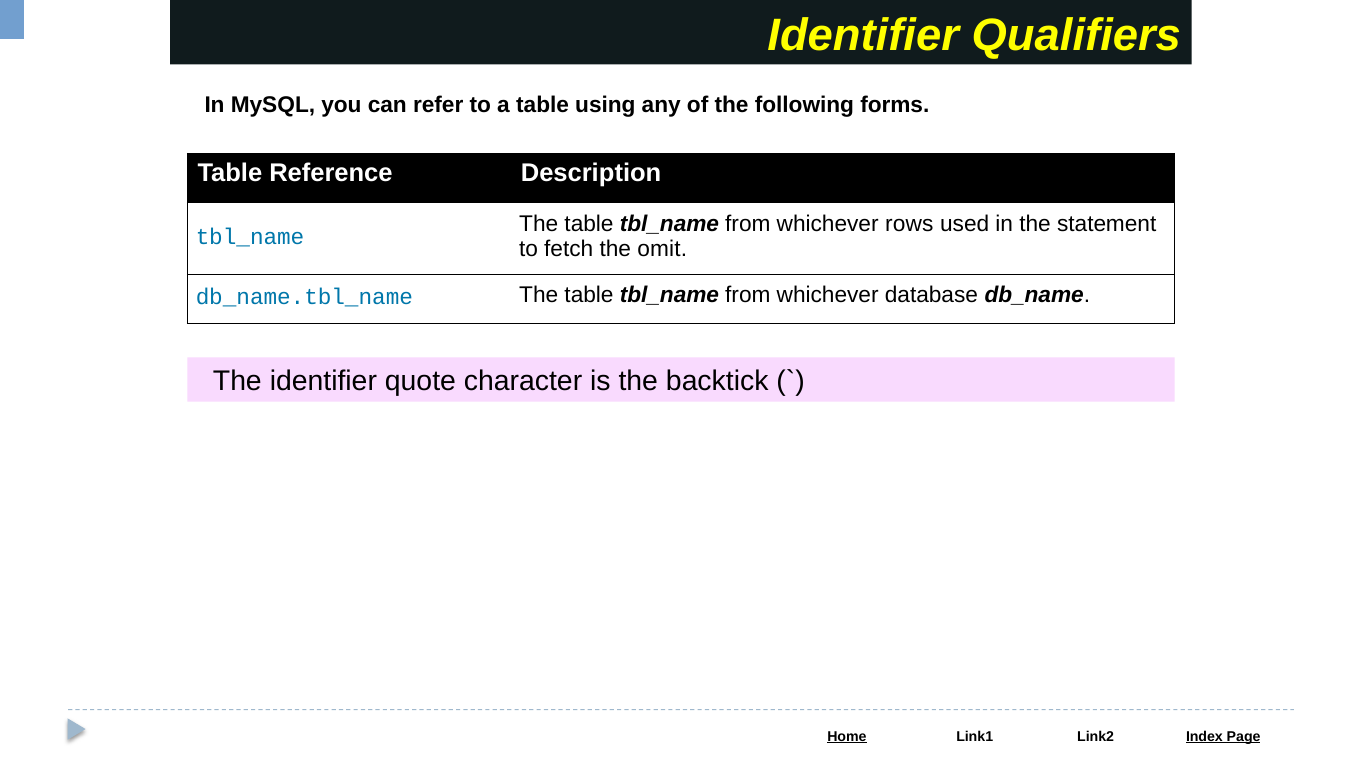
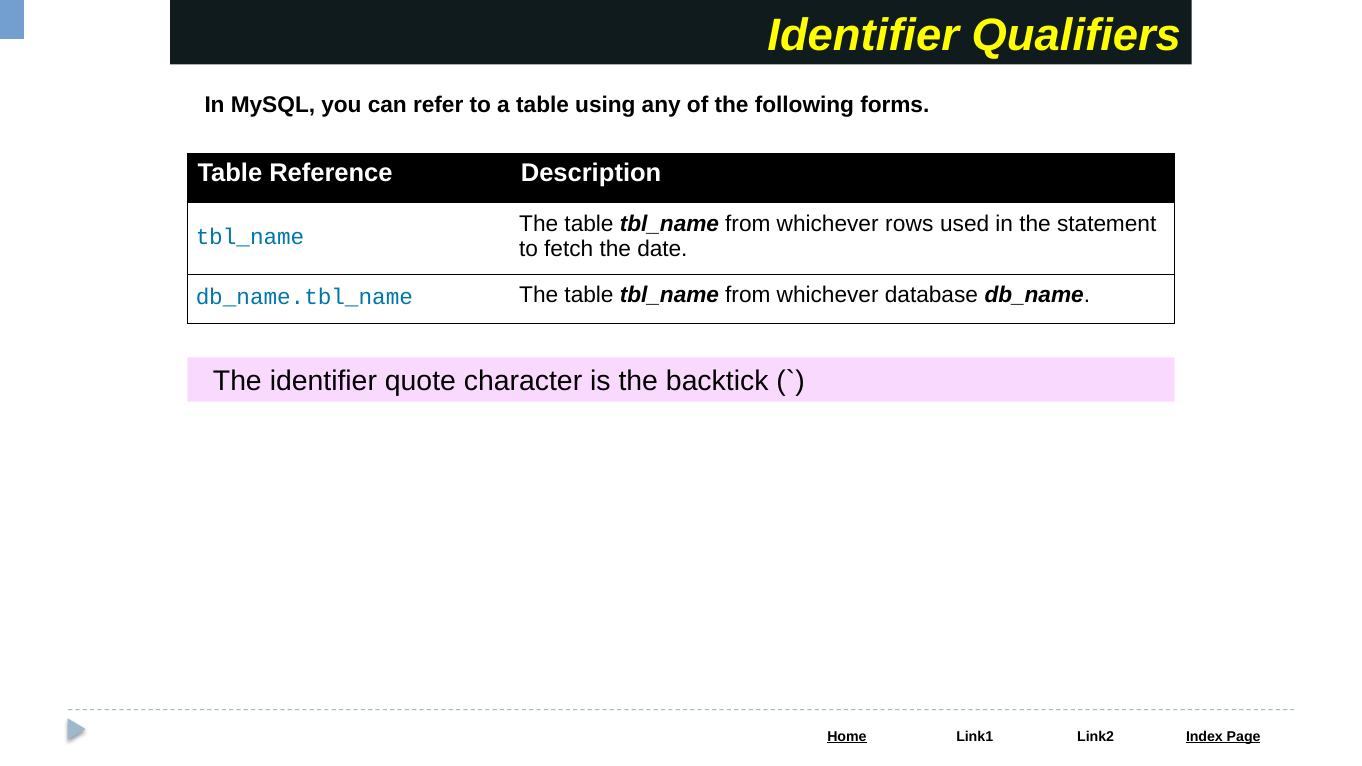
omit: omit -> date (662, 249)
